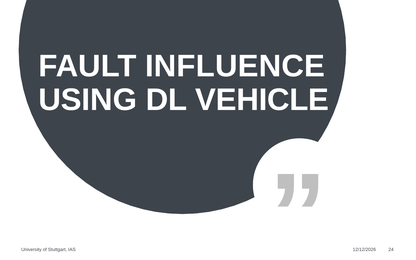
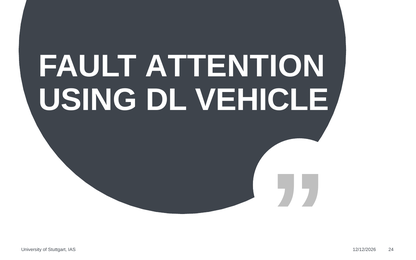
INFLUENCE: INFLUENCE -> ATTENTION (235, 66)
